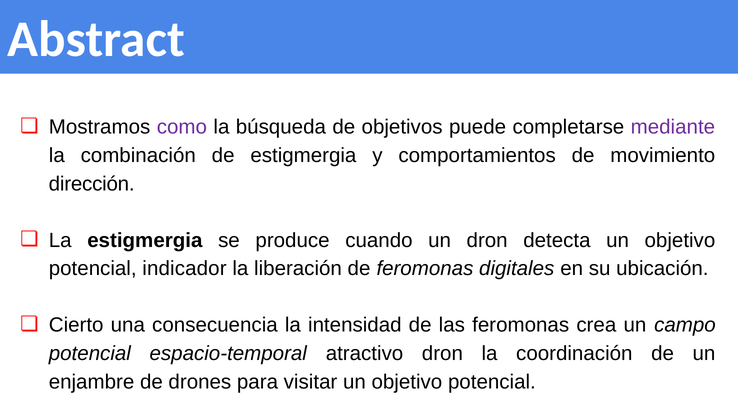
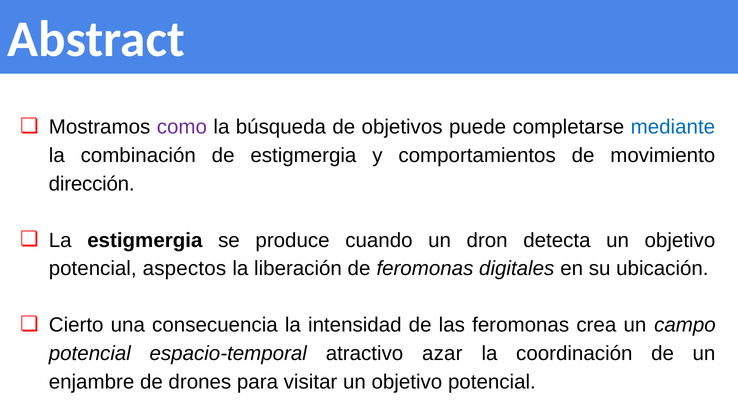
mediante colour: purple -> blue (673, 127)
indicador: indicador -> aspectos (184, 269)
atractivo dron: dron -> azar (442, 354)
